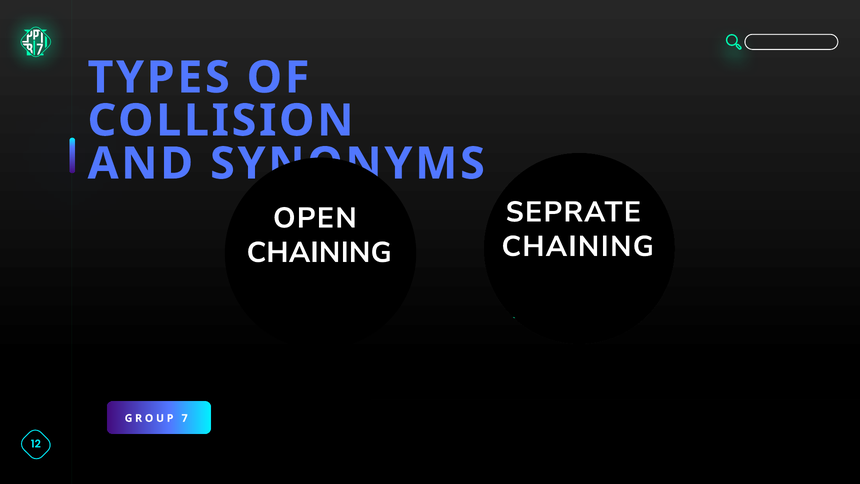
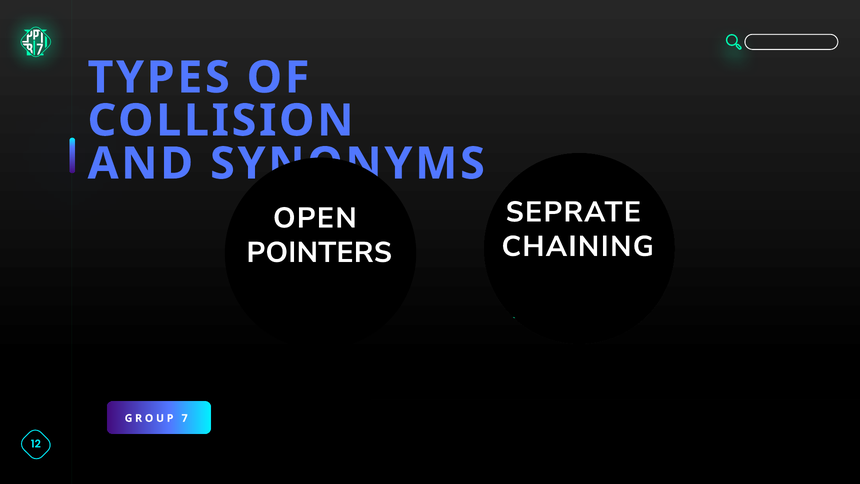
CHAINING: CHAINING -> POINTERS (319, 252)
